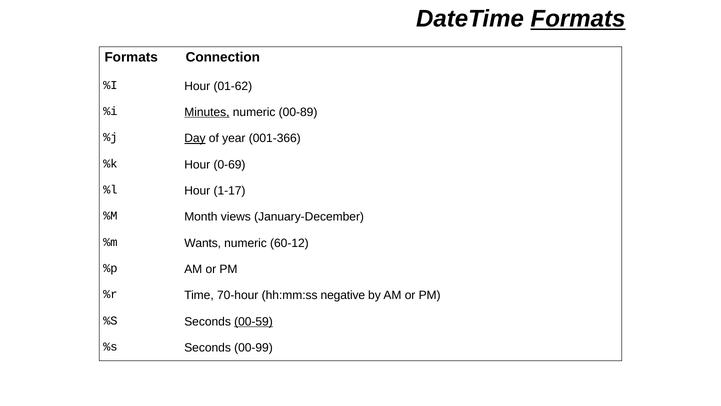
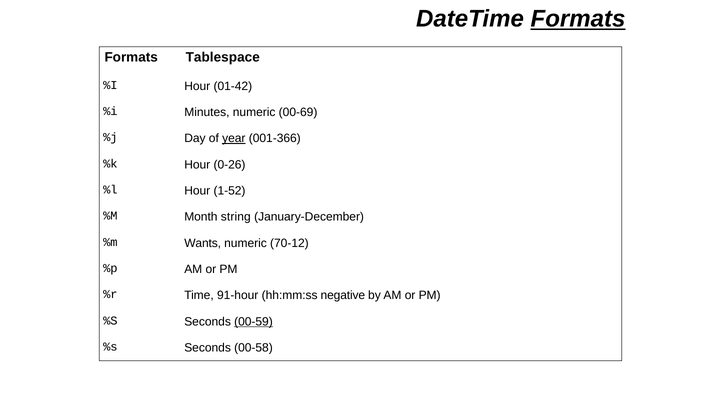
Connection: Connection -> Tablespace (223, 57)
01-62: 01-62 -> 01-42 (233, 86)
Minutes underline: present -> none (207, 112)
00-89: 00-89 -> 00-69 (298, 112)
Day underline: present -> none (195, 138)
year underline: none -> present (234, 138)
0-69: 0-69 -> 0-26 (229, 164)
1-17: 1-17 -> 1-52 (229, 191)
views: views -> string (236, 217)
60-12: 60-12 -> 70-12 (289, 243)
70-hour: 70-hour -> 91-hour (238, 295)
00-99: 00-99 -> 00-58 (253, 347)
